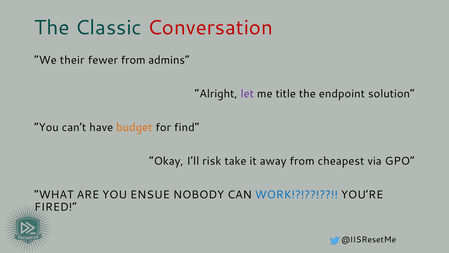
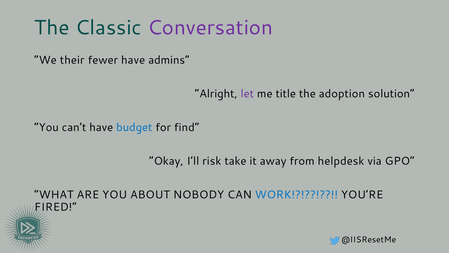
Conversation colour: red -> purple (210, 28)
fewer from: from -> have (133, 60)
endpoint: endpoint -> adoption (342, 94)
budget colour: orange -> blue (134, 127)
cheapest: cheapest -> helpdesk (341, 161)
ENSUE: ENSUE -> ABOUT (150, 194)
